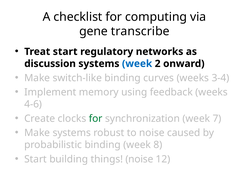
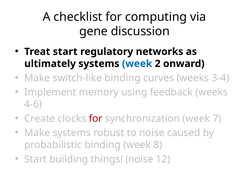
transcribe: transcribe -> discussion (140, 31)
discussion: discussion -> ultimately (50, 64)
for colour: green -> red (96, 118)
